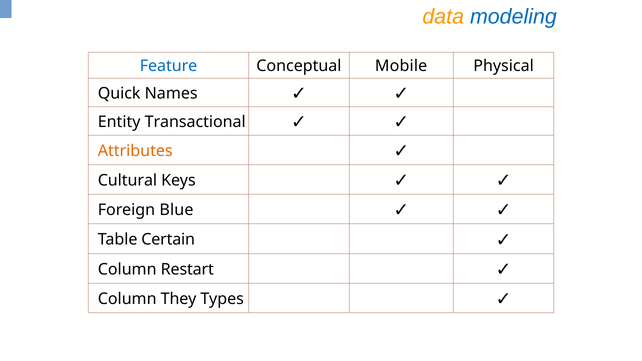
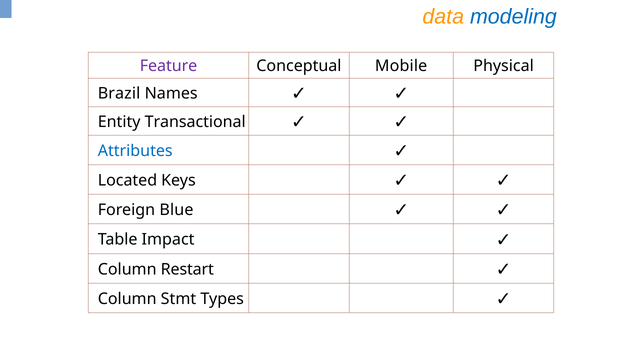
Feature colour: blue -> purple (169, 66)
Quick: Quick -> Brazil (119, 93)
Attributes colour: orange -> blue (135, 151)
Cultural: Cultural -> Located (127, 181)
Certain: Certain -> Impact (168, 240)
They: They -> Stmt (178, 299)
